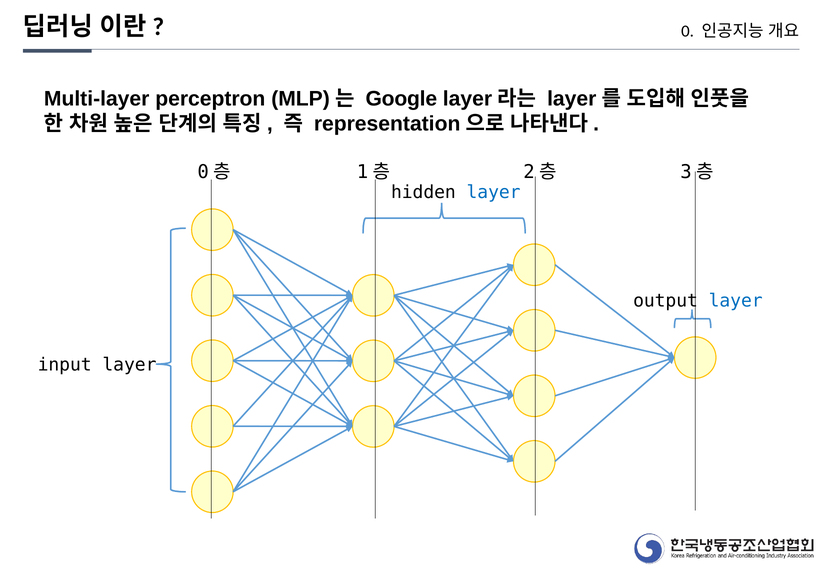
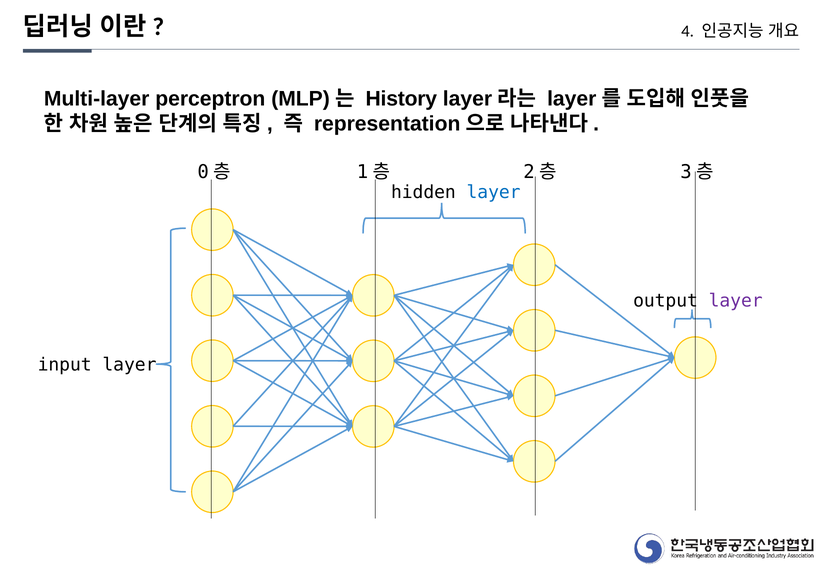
0: 0 -> 4 (688, 31)
Google: Google -> History (401, 99)
layer colour: blue -> purple (736, 301)
